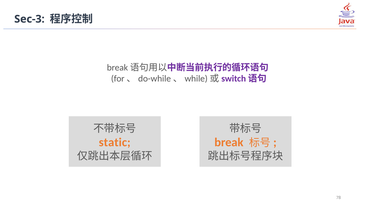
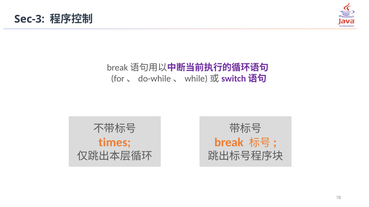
static: static -> times (115, 143)
